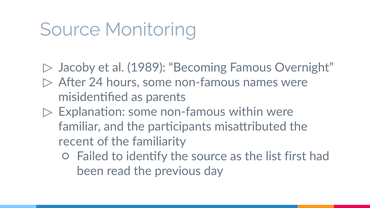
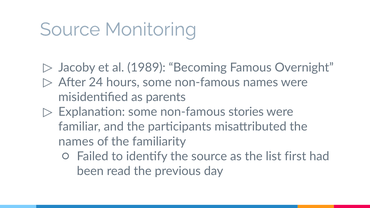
within: within -> stories (246, 112)
recent: recent -> names (76, 142)
